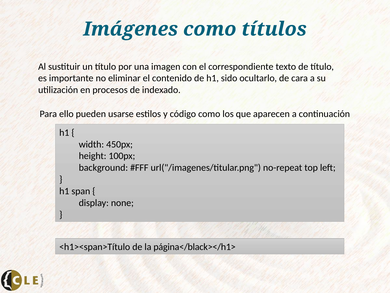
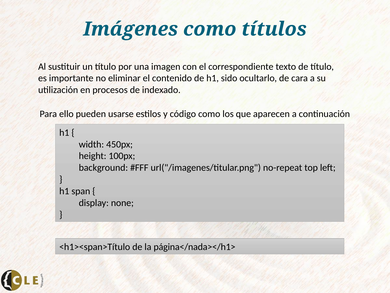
página</black></h1>: página</black></h1> -> página</nada></h1> (195, 247)
